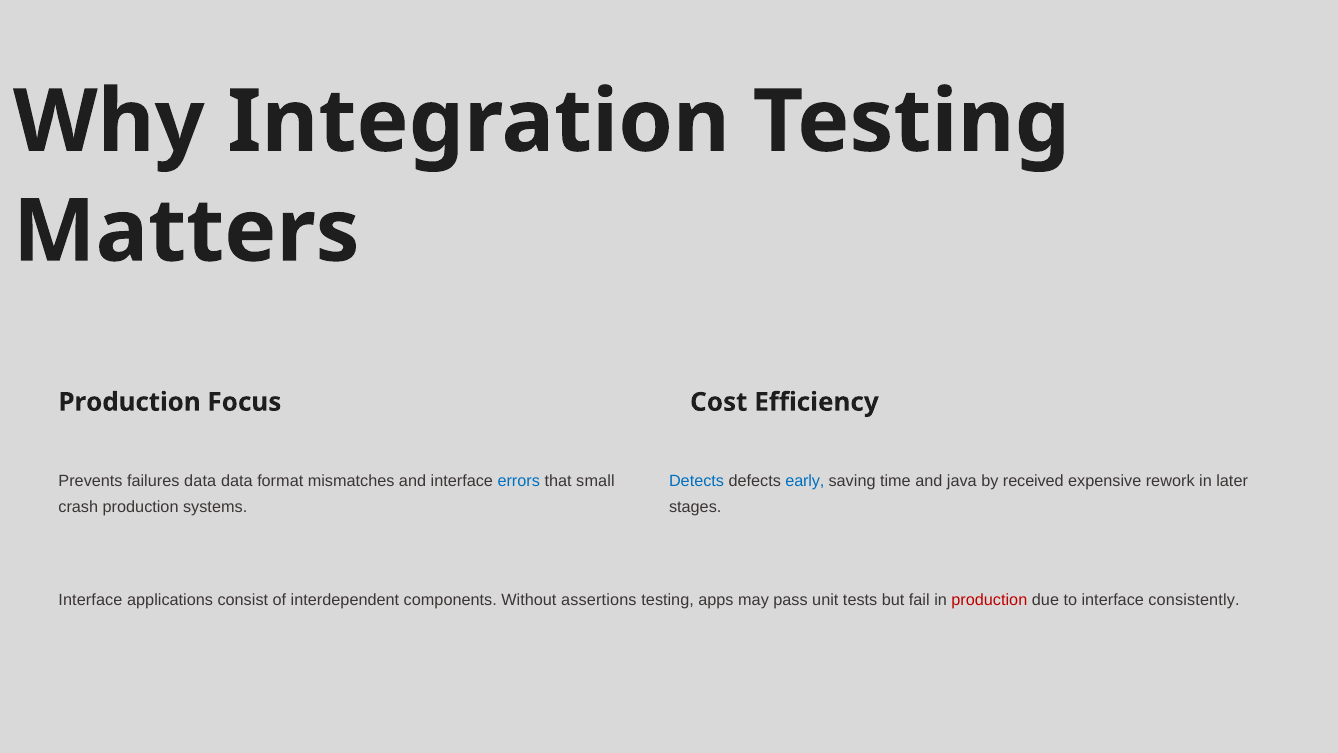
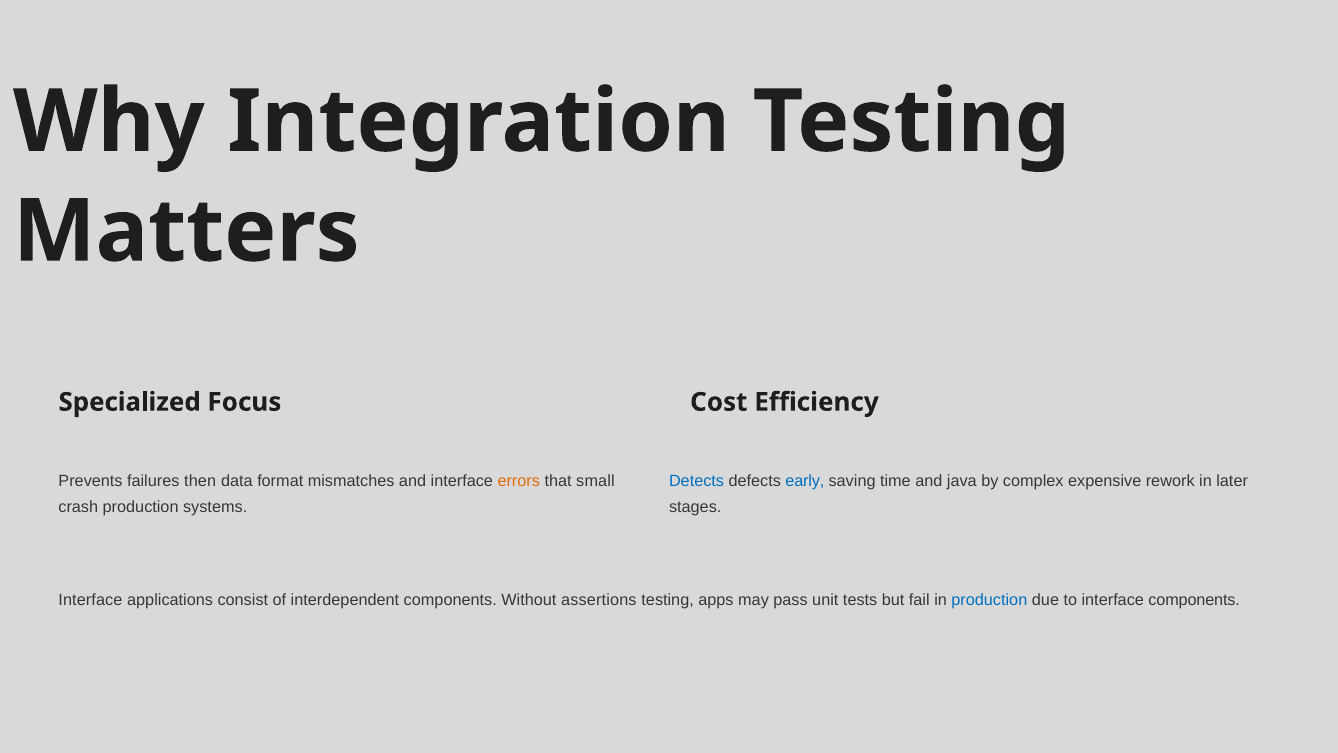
Production: Production -> Specialized (130, 402)
failures data: data -> then (200, 481)
errors colour: blue -> orange (519, 481)
received: received -> complex (1033, 481)
production colour: red -> blue (989, 600)
interface consistently: consistently -> components (1194, 600)
